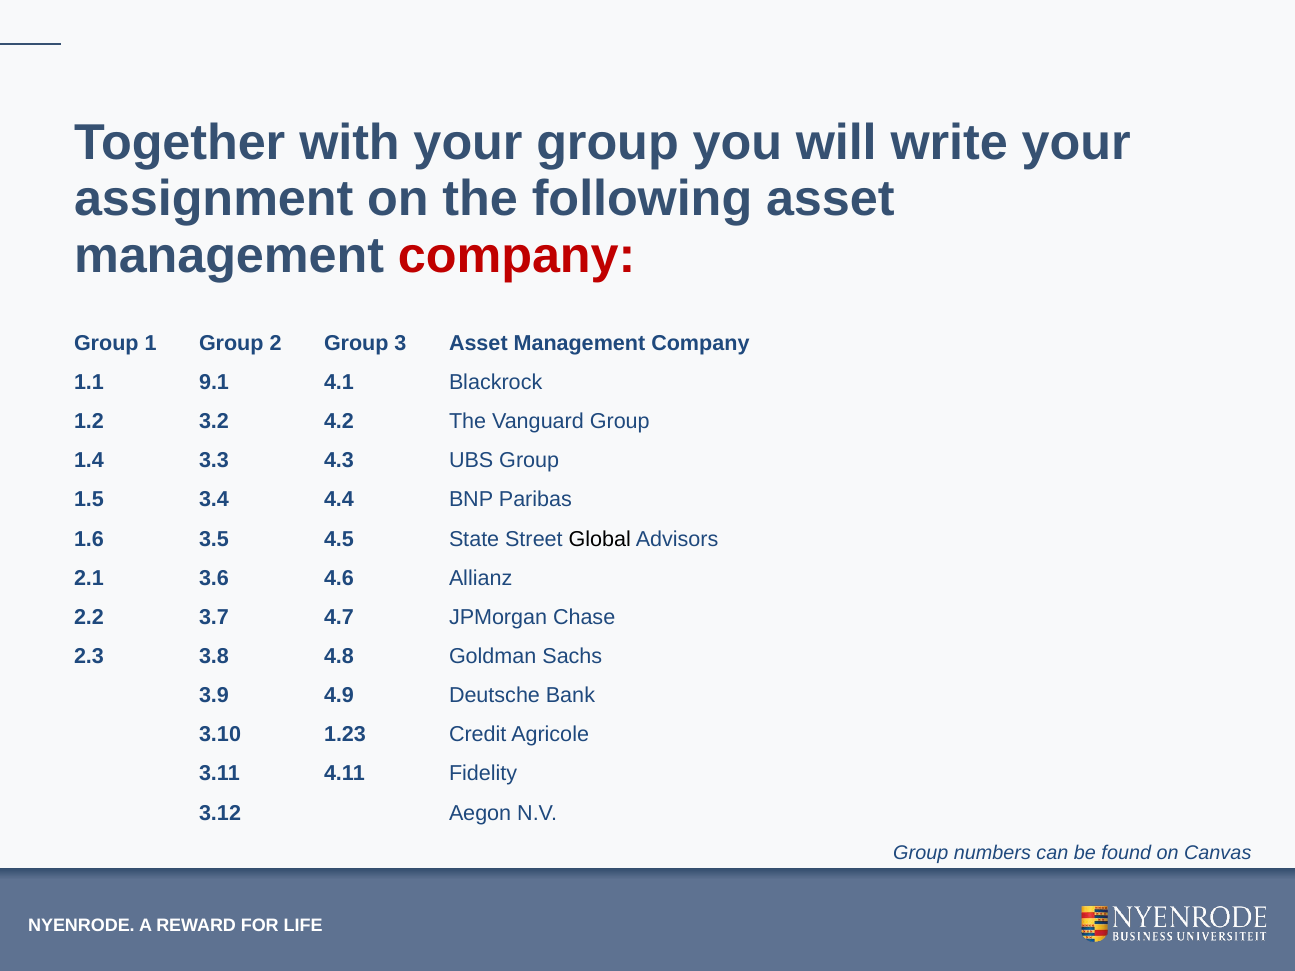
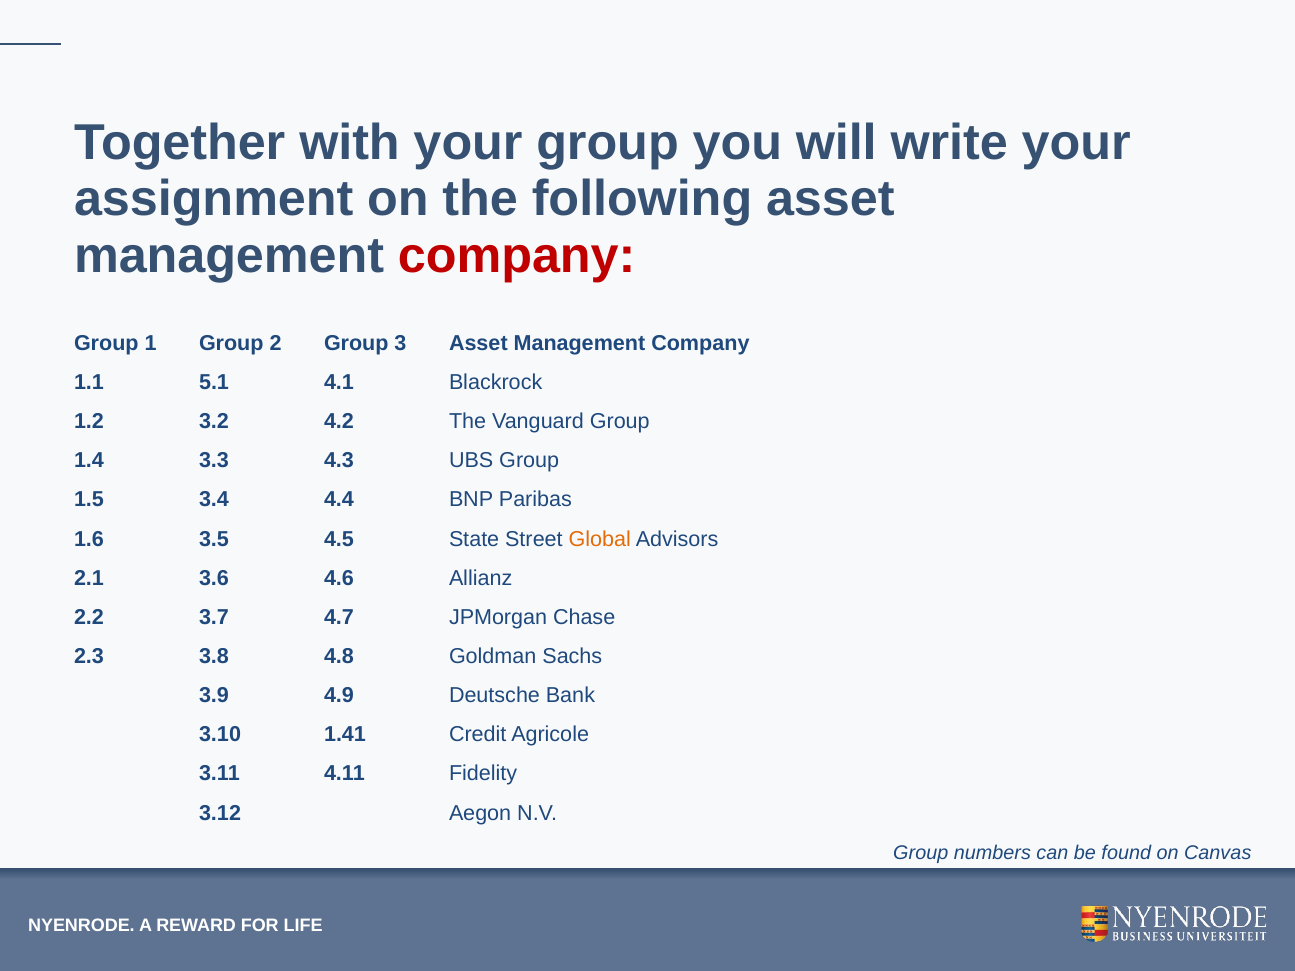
9.1: 9.1 -> 5.1 (214, 382)
Global colour: black -> orange (600, 539)
1.23: 1.23 -> 1.41 (345, 735)
